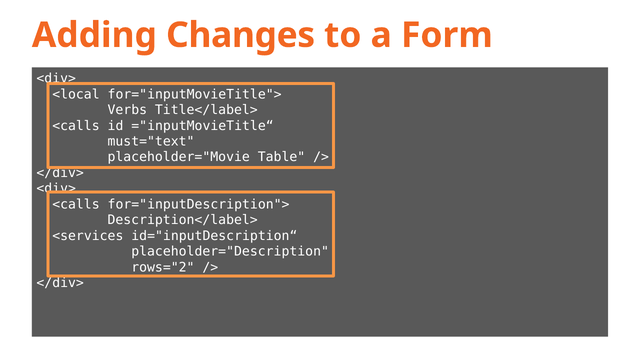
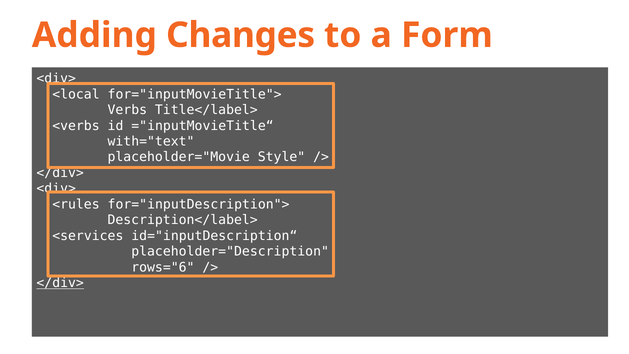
<calls: <calls -> <verbs (76, 126)
must="text: must="text -> with="text (151, 141)
Table: Table -> Style (282, 157)
<calls: <calls -> <rules (76, 204)
rows="2: rows="2 -> rows="6 (163, 267)
</div> underline: none -> present (60, 283)
